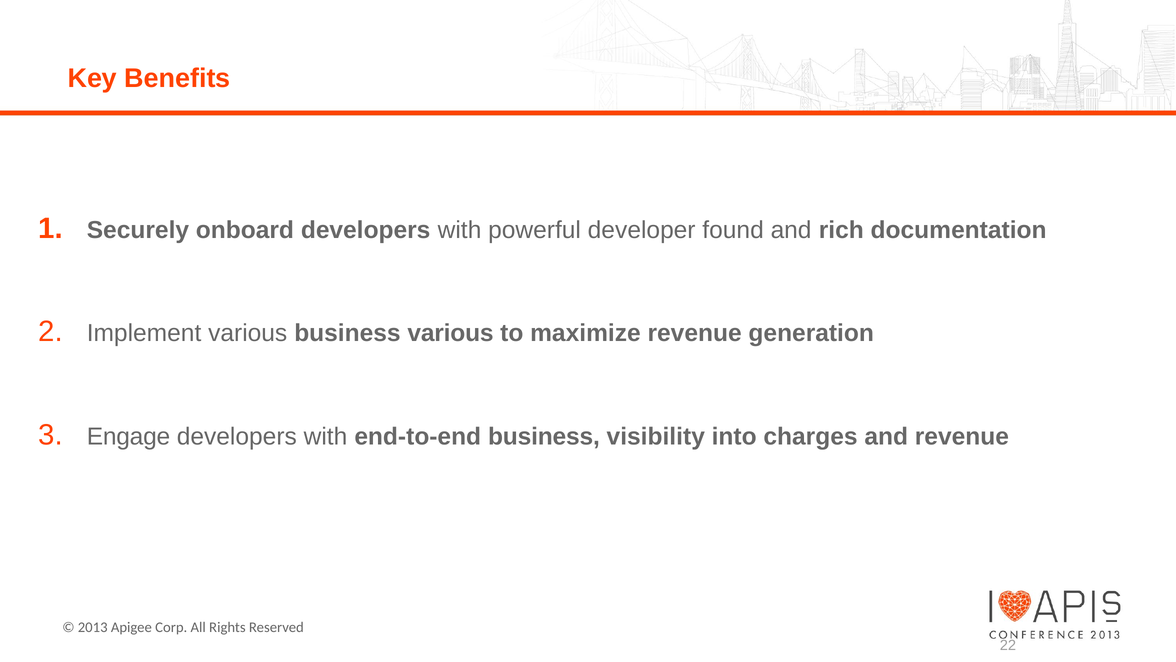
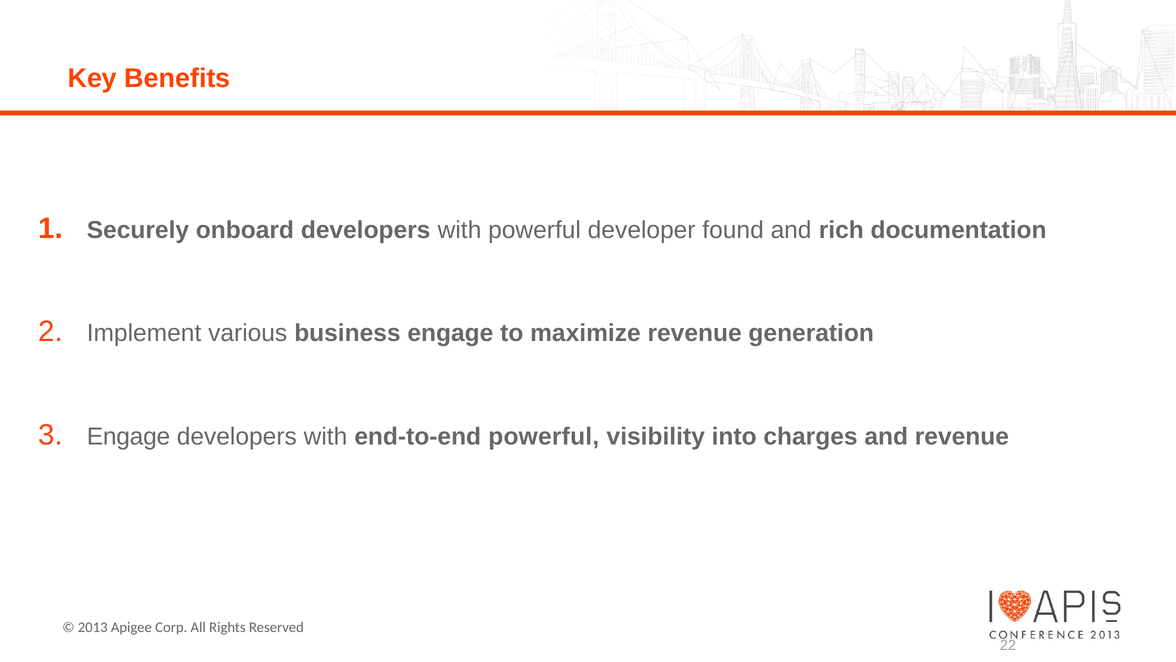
business various: various -> engage (450, 333)
end-to-end business: business -> powerful (544, 437)
